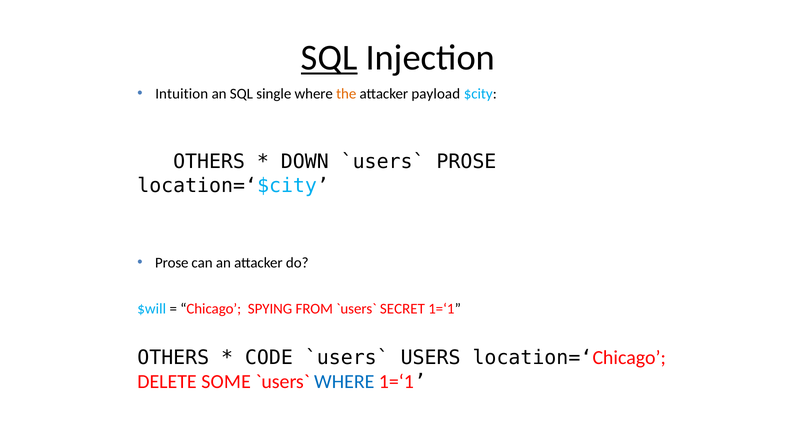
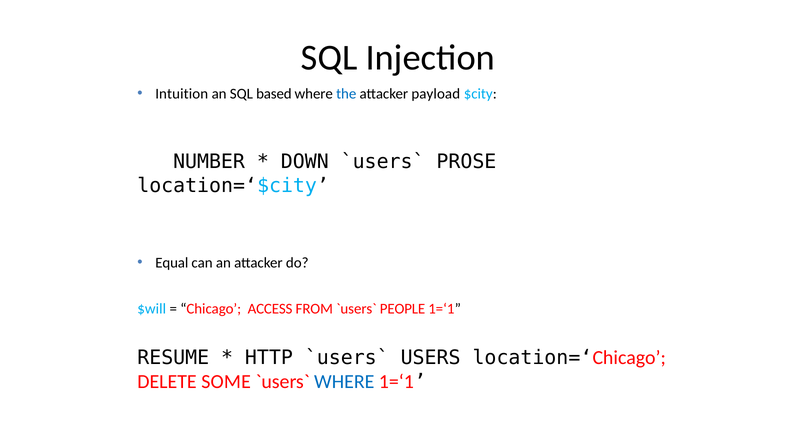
SQL underline: present -> none (329, 58)
single: single -> based (274, 94)
the colour: orange -> blue (346, 94)
OTHERS: OTHERS -> NUMBER (209, 162)
Prose: Prose -> Equal (172, 263)
SPYING: SPYING -> ACCESS (270, 308)
SECRET: SECRET -> PEOPLE (403, 308)
OTHERS: OTHERS -> RESUME (173, 358)
CODE: CODE -> HTTP (269, 358)
